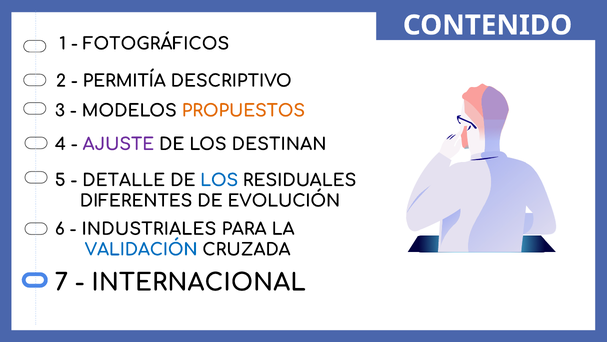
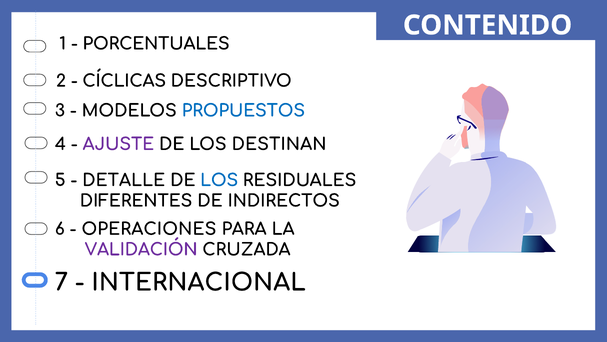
FOTOGRÁFICOS: FOTOGRÁFICOS -> PORCENTUALES (156, 44)
PERMITÍA: PERMITÍA -> CÍCLICAS (124, 81)
PROPUESTOS colour: orange -> blue (243, 111)
EVOLUCIÓN: EVOLUCIÓN -> INDIRECTOS (284, 201)
INDUSTRIALES: INDUSTRIALES -> OPERACIONES (149, 229)
VALIDACIÓN colour: blue -> purple (141, 249)
